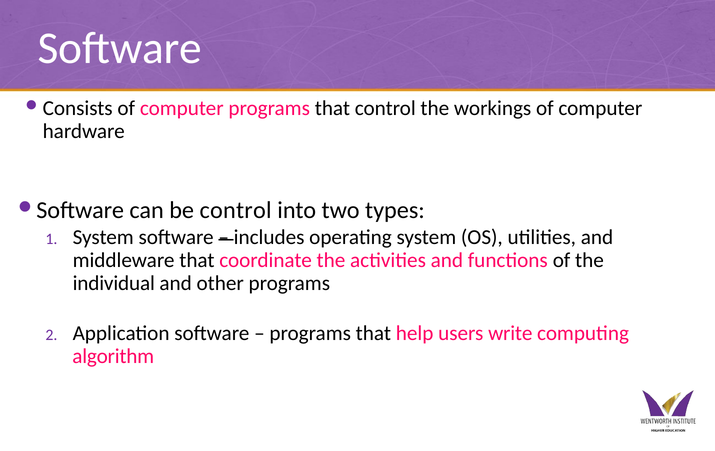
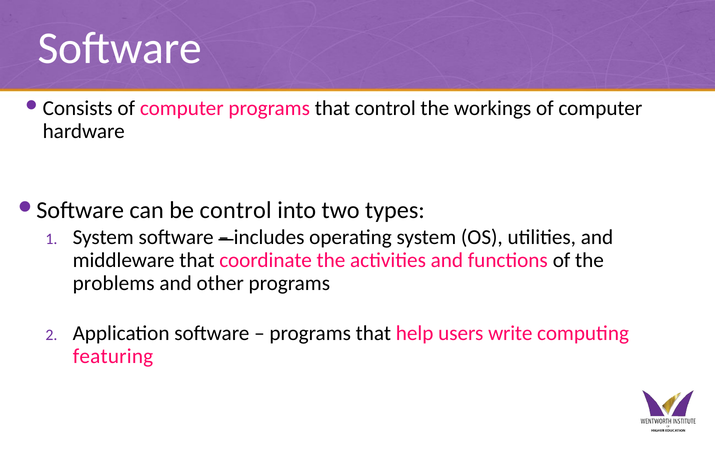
individual: individual -> problems (114, 283)
algorithm: algorithm -> featuring (113, 356)
